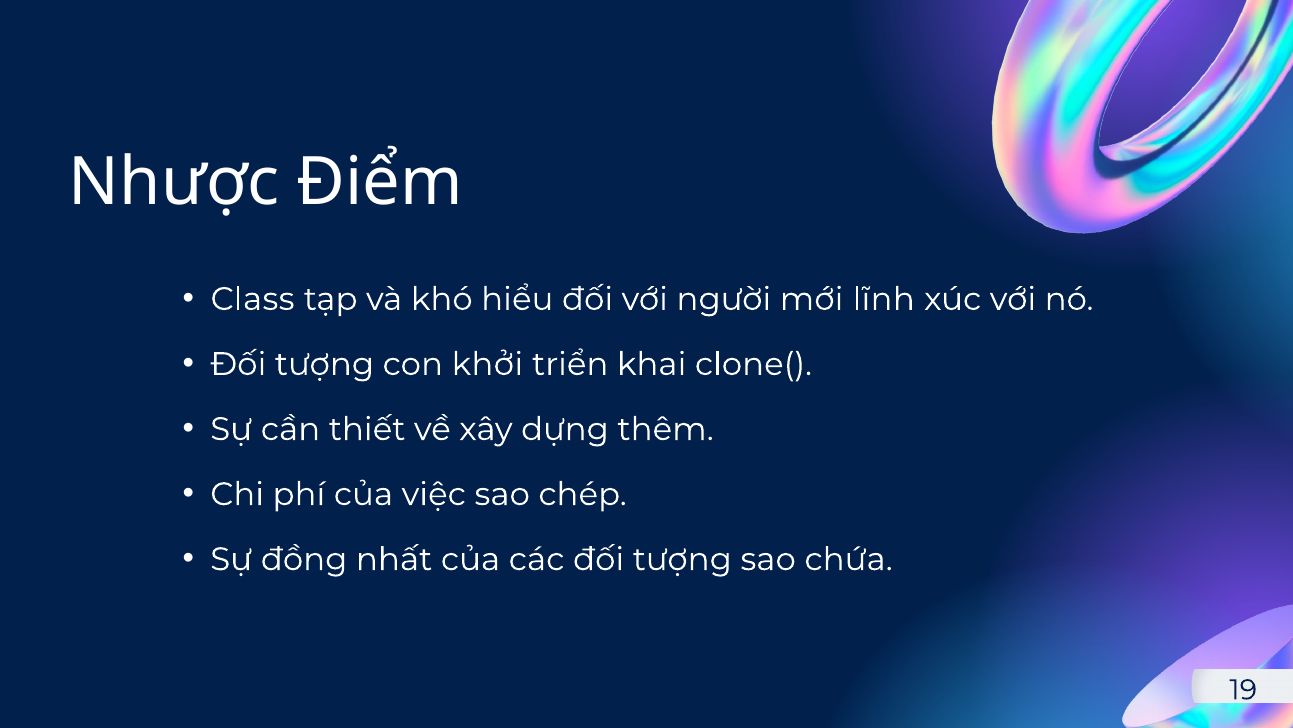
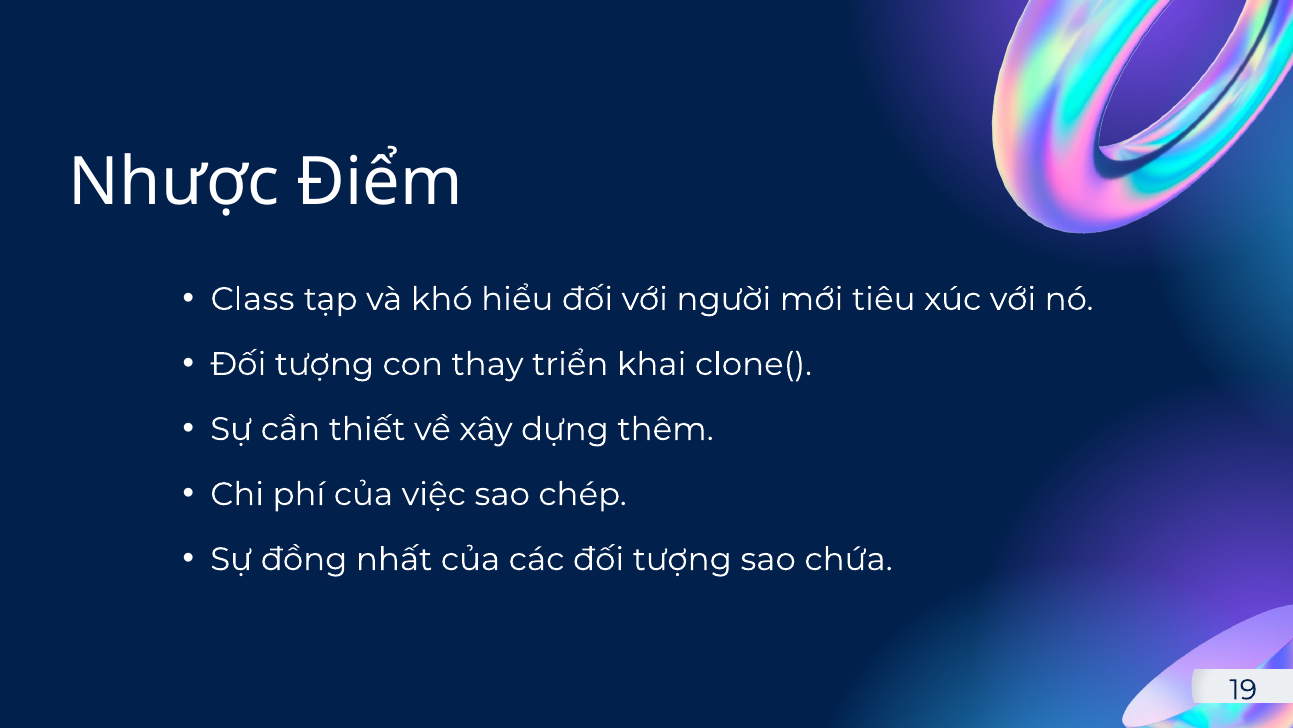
lĩnh: lĩnh -> tiêu (884, 299)
khởi: khởi -> thay (488, 364)
